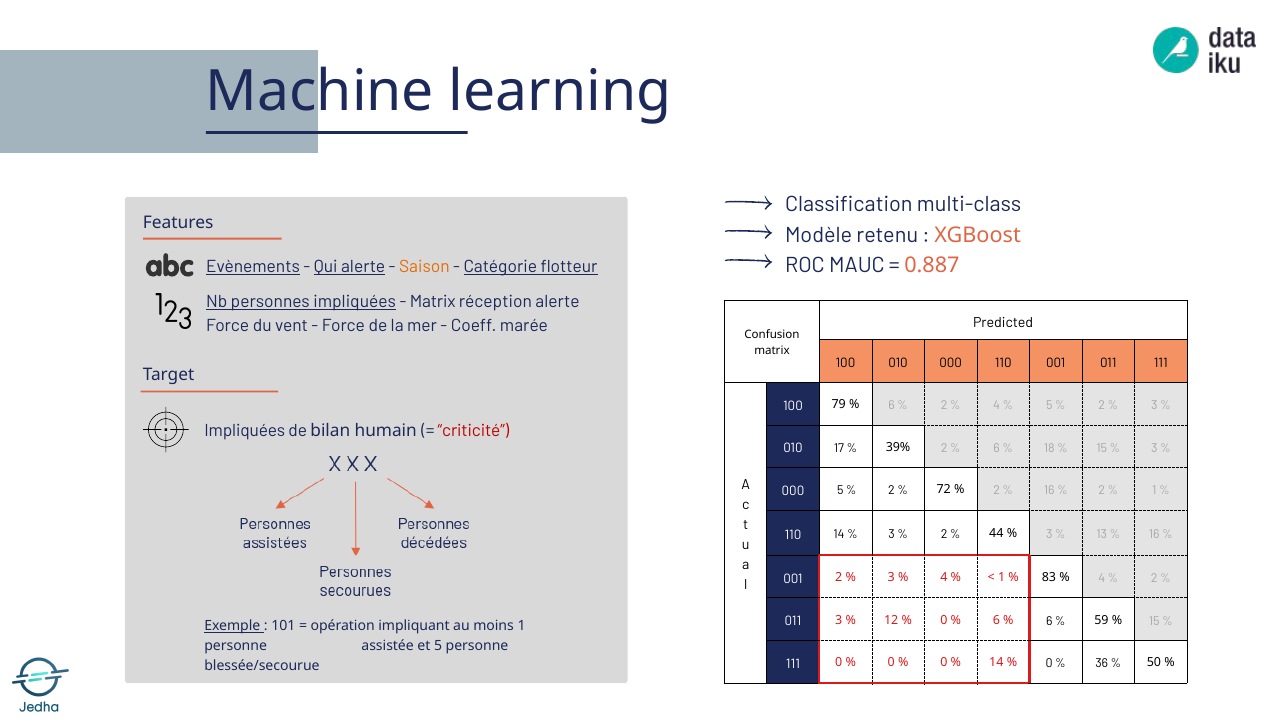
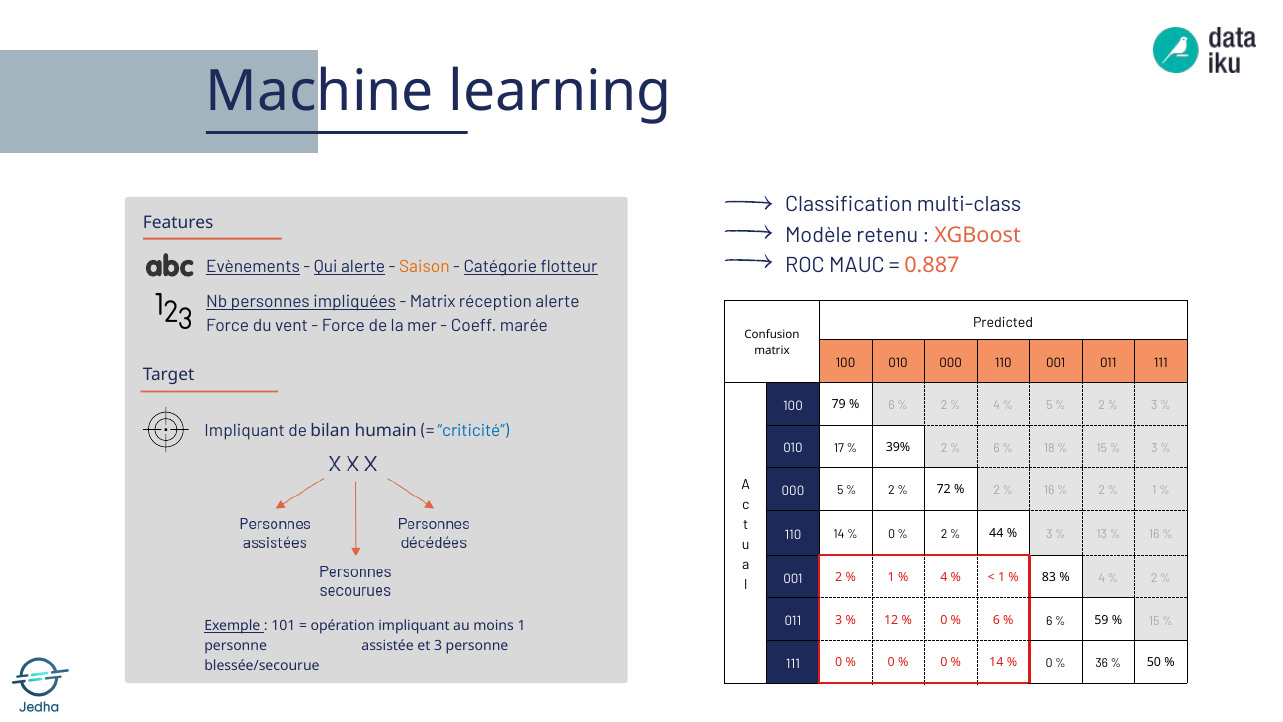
Impliquées: Impliquées -> Impliquant (245, 430)
criticité colour: red -> blue (473, 430)
3: 3 -> 0 (892, 534)
3: 3 -> 1 (891, 577)
et 5: 5 -> 3 (438, 646)
